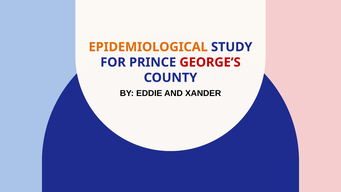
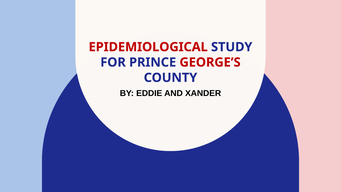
EPIDEMIOLOGICAL colour: orange -> red (148, 47)
